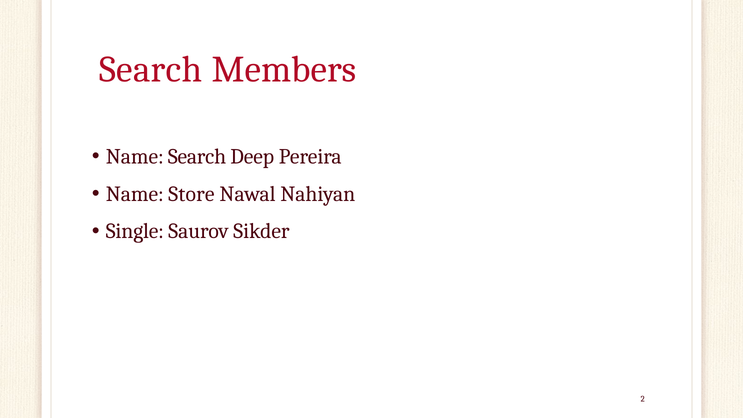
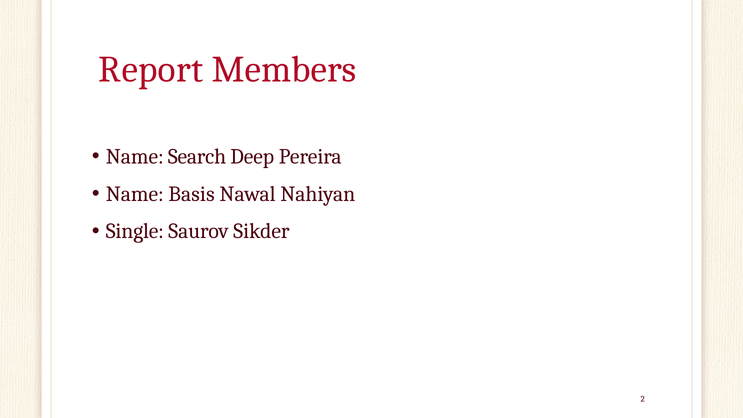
Search: Search -> Report (151, 69)
Store: Store -> Basis (191, 194)
